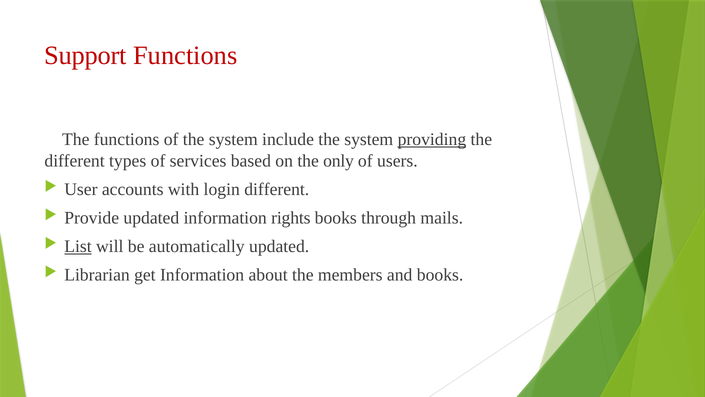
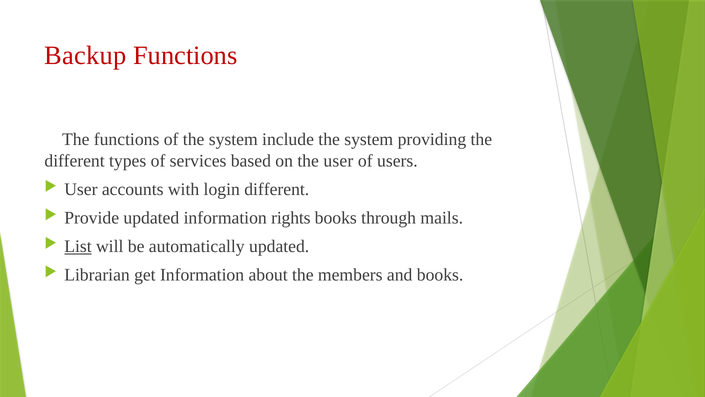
Support: Support -> Backup (85, 56)
providing underline: present -> none (432, 139)
the only: only -> user (338, 161)
